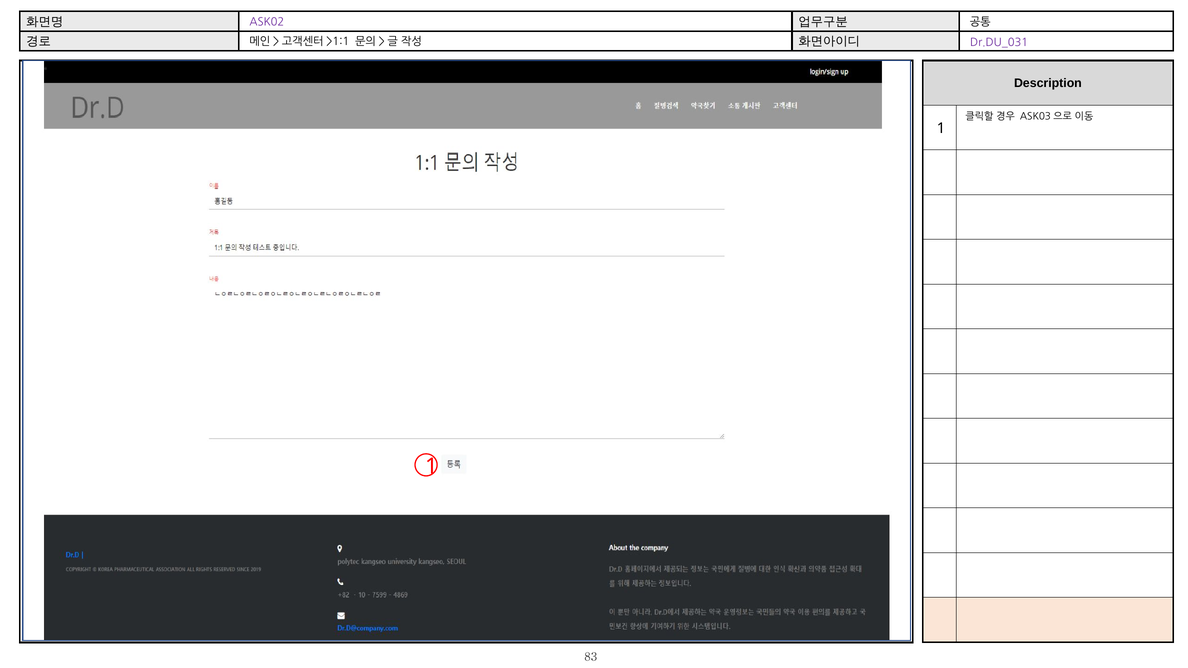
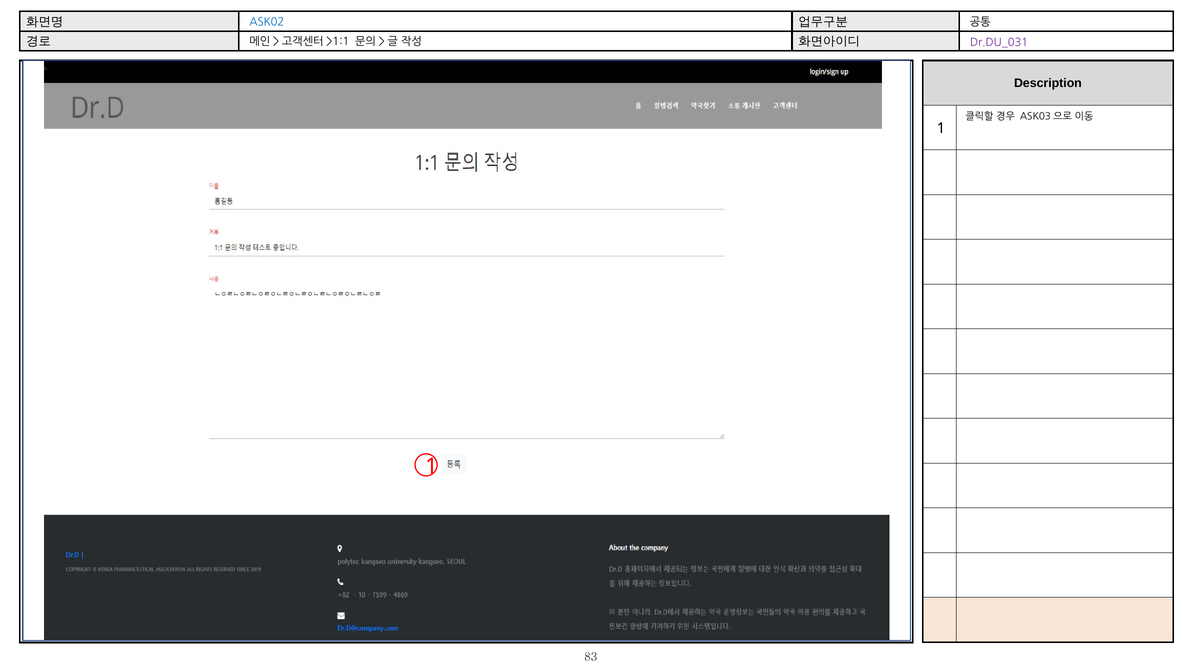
ASK02 colour: purple -> blue (267, 22)
